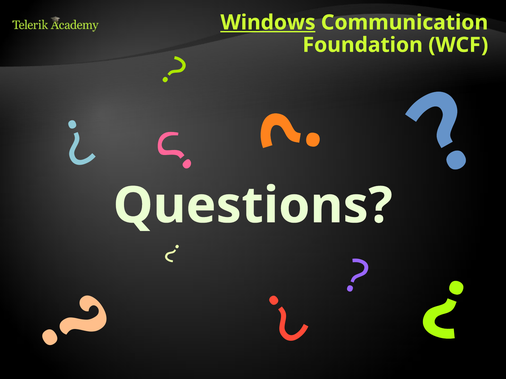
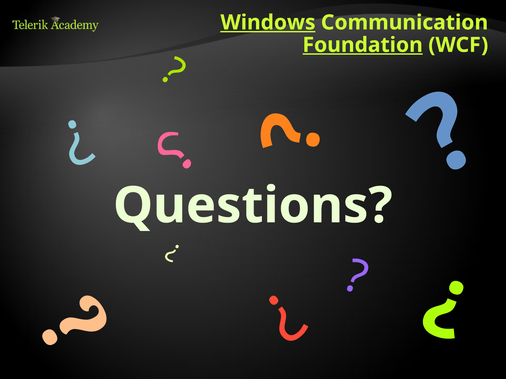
Foundation underline: none -> present (363, 45)
